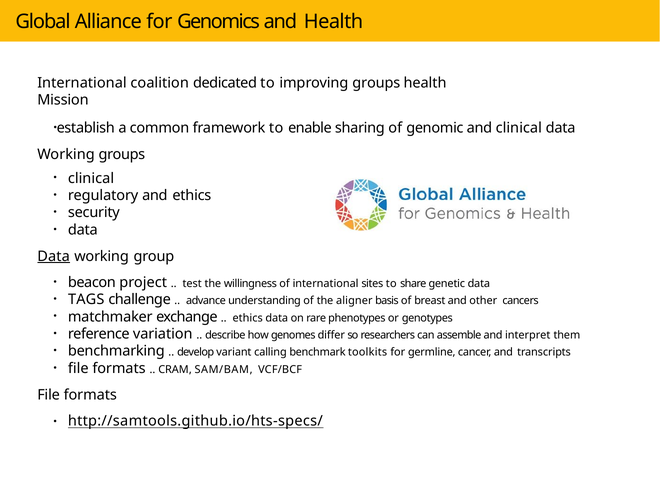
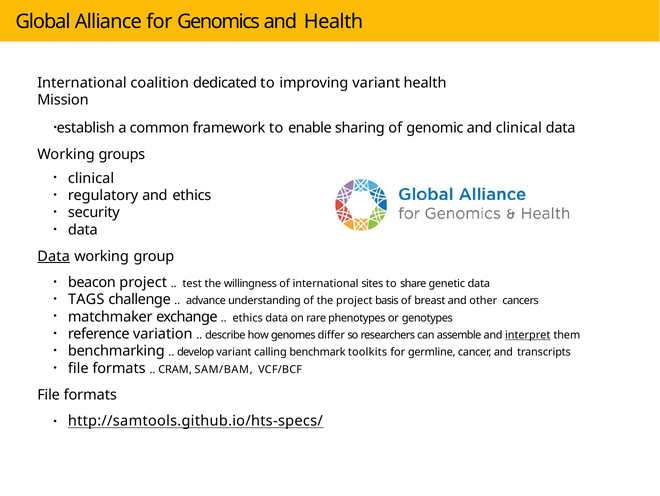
improving groups: groups -> variant (376, 83)
the aligner: aligner -> project (354, 300)
interpret underline: none -> present (528, 335)
